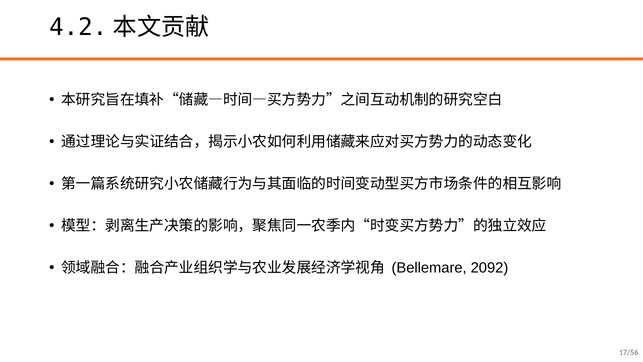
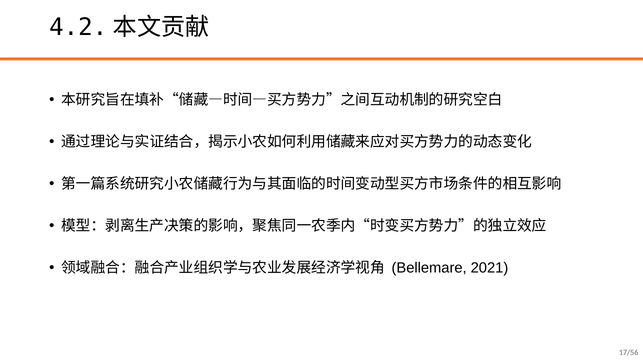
2092: 2092 -> 2021 (489, 268)
